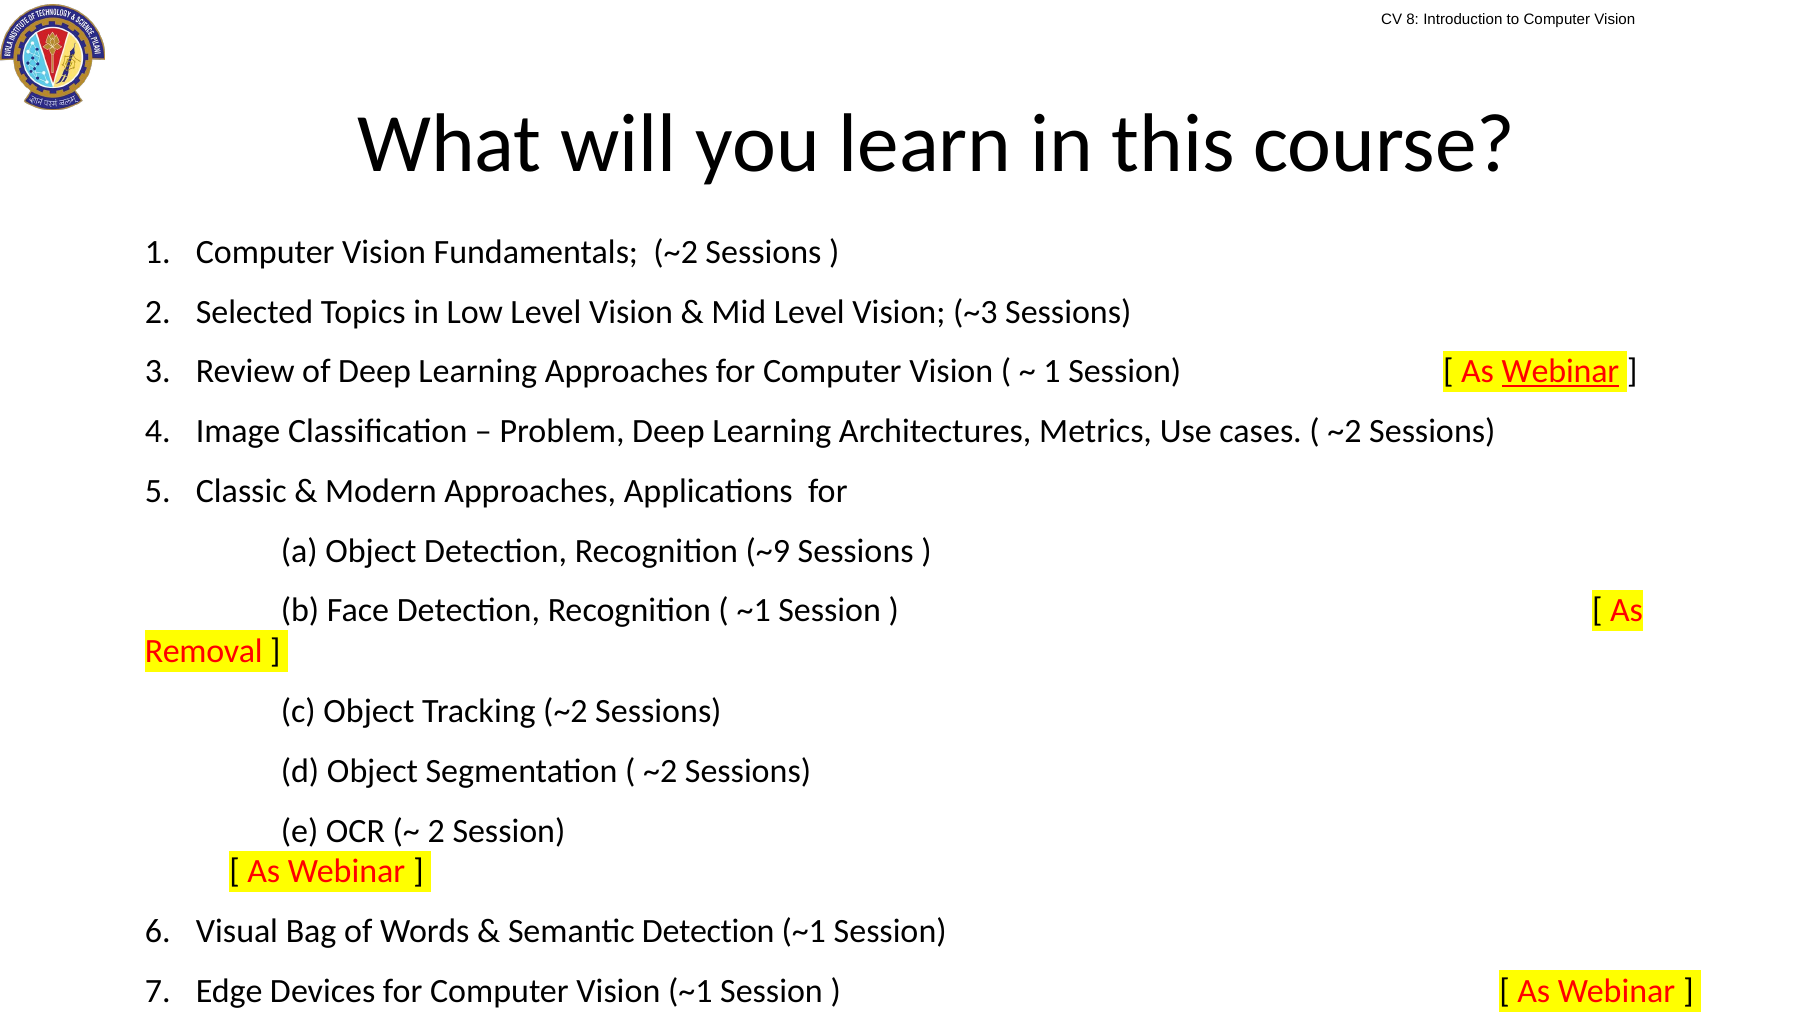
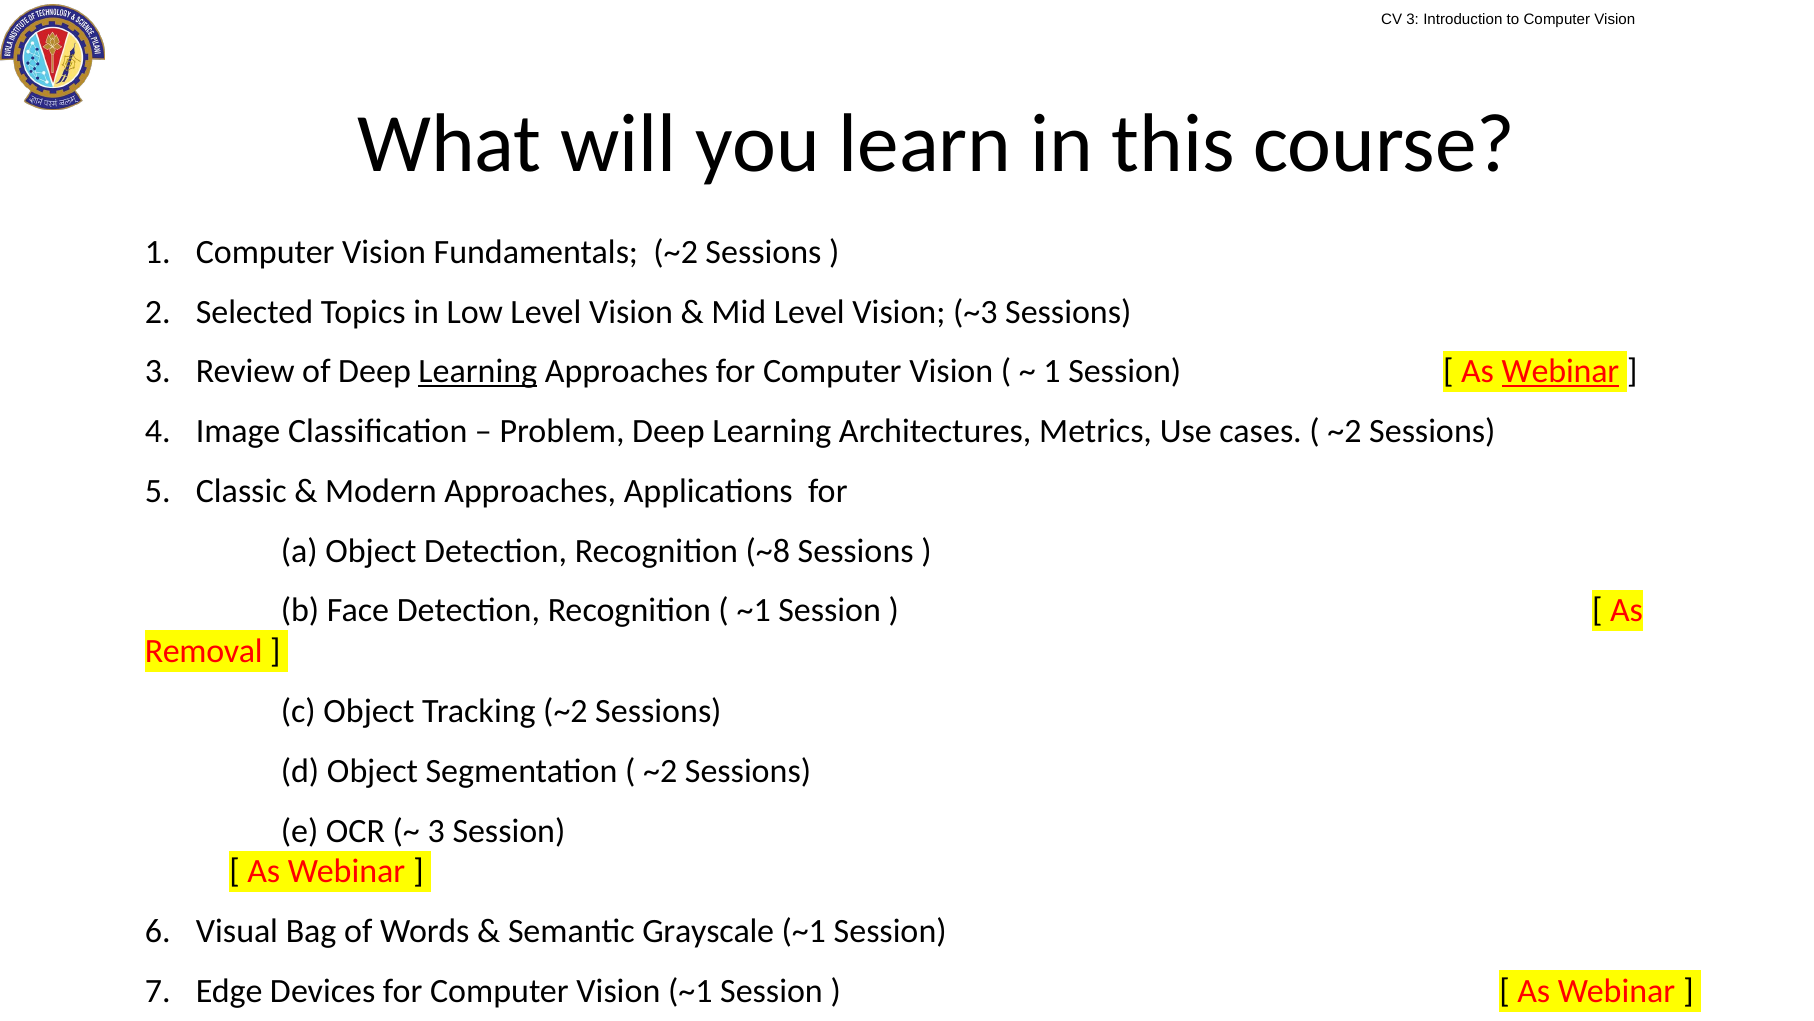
8: 8 -> 3 (1413, 19)
Learning underline: none -> present (478, 371)
~9: ~9 -> ~8 (768, 551)
2: 2 -> 3 (436, 830)
Semantic Detection: Detection -> Grayscale (708, 931)
